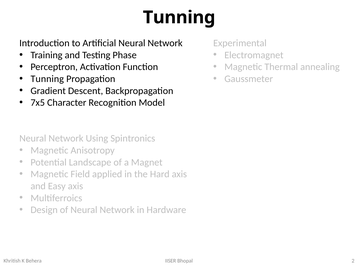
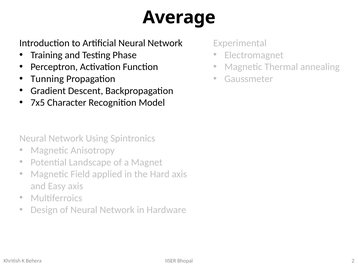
Tunning: Tunning -> Average (179, 17)
